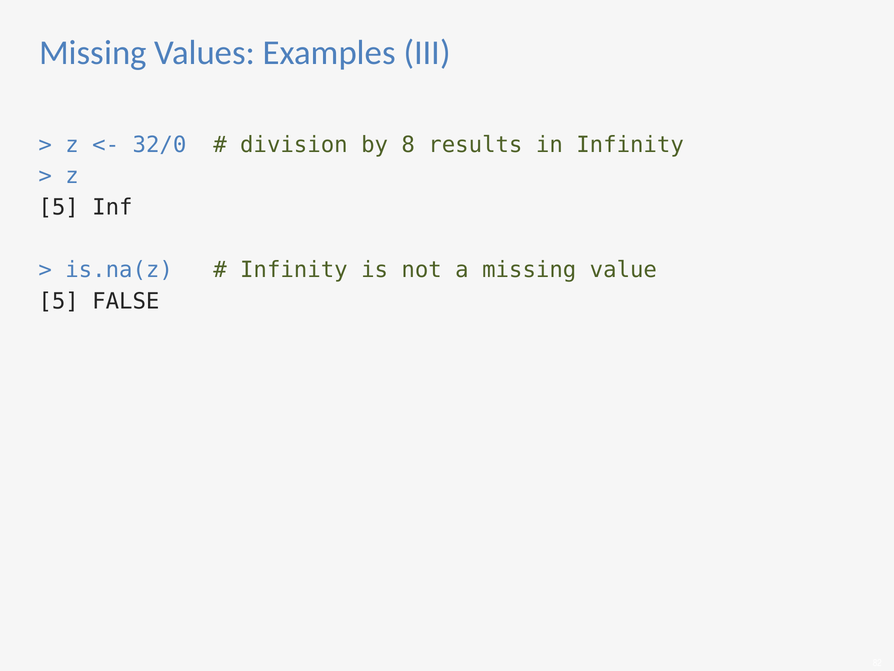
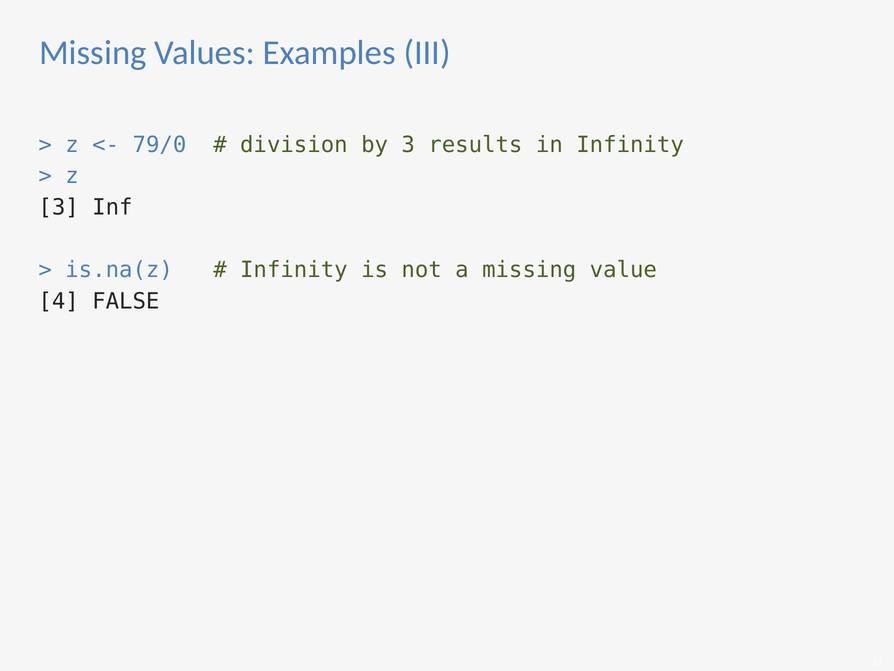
32/0: 32/0 -> 79/0 (159, 145)
by 8: 8 -> 3 (408, 145)
5: 5 -> 3 (59, 207)
5: 5 -> 4 (59, 301)
